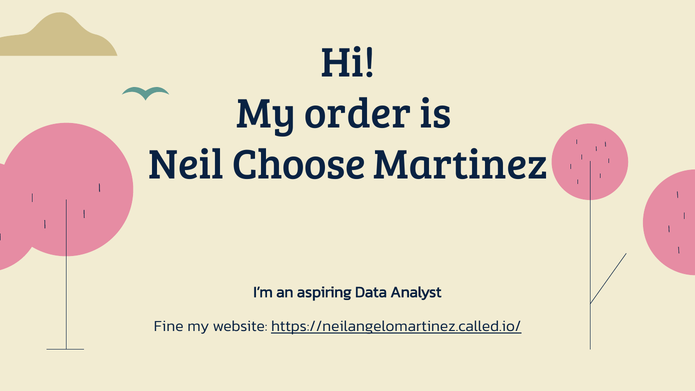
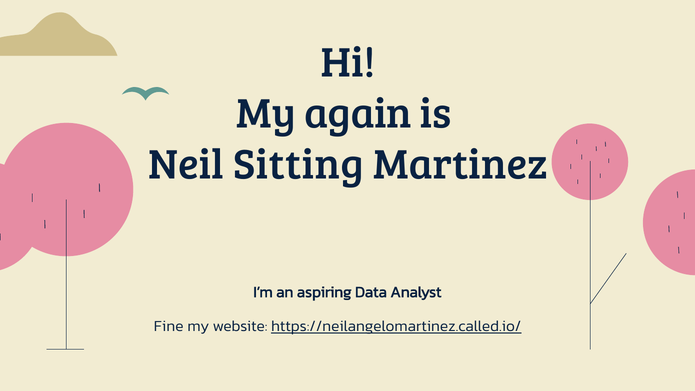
order: order -> again (358, 114)
Choose: Choose -> Sitting (298, 165)
